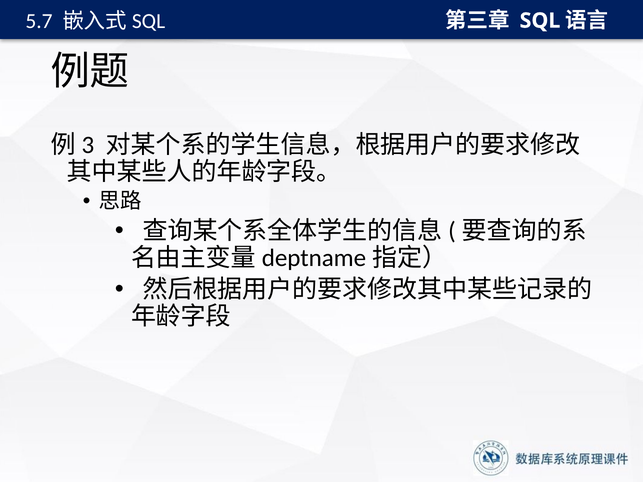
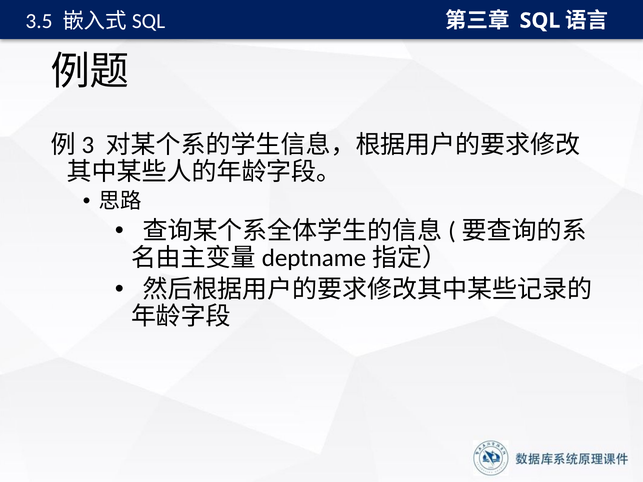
5.7: 5.7 -> 3.5 (39, 21)
